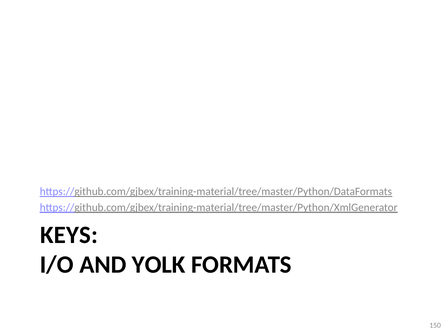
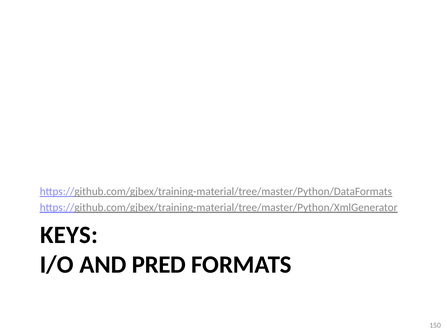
YOLK: YOLK -> PRED (159, 264)
